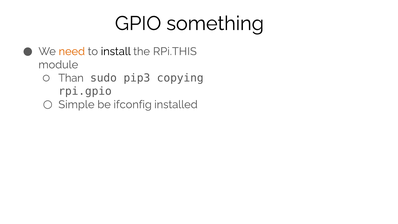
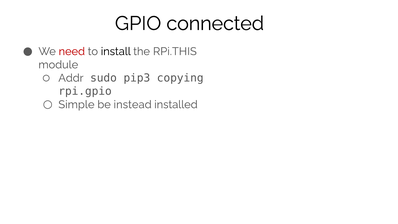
something: something -> connected (215, 23)
need colour: orange -> red (72, 51)
Than: Than -> Addr (71, 78)
ifconfig: ifconfig -> instead (133, 104)
